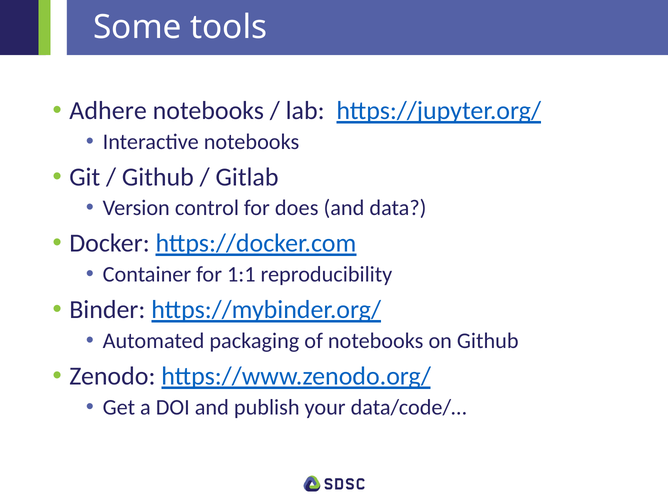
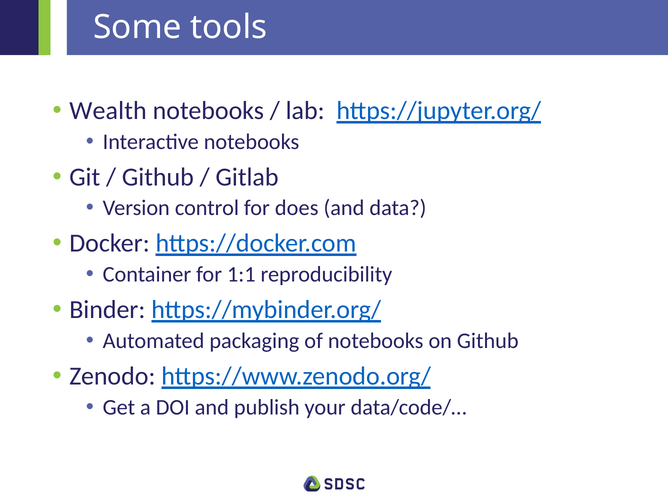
Adhere: Adhere -> Wealth (108, 111)
